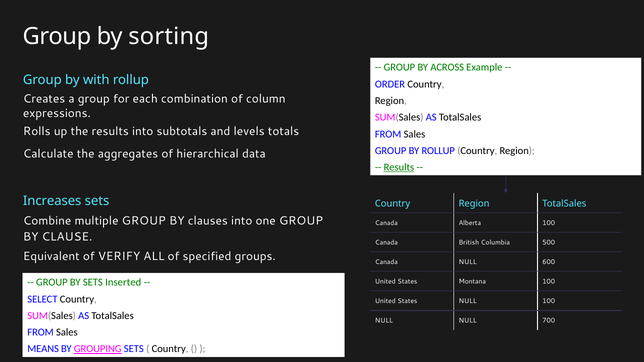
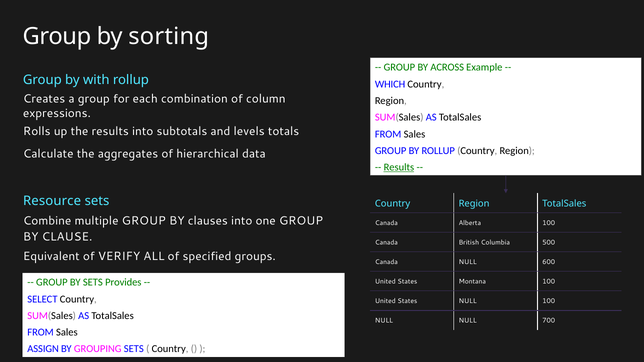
ORDER: ORDER -> WHICH (390, 84)
Increases: Increases -> Resource (52, 201)
Inserted: Inserted -> Provides (123, 283)
MEANS: MEANS -> ASSIGN (43, 349)
GROUPING underline: present -> none (98, 349)
